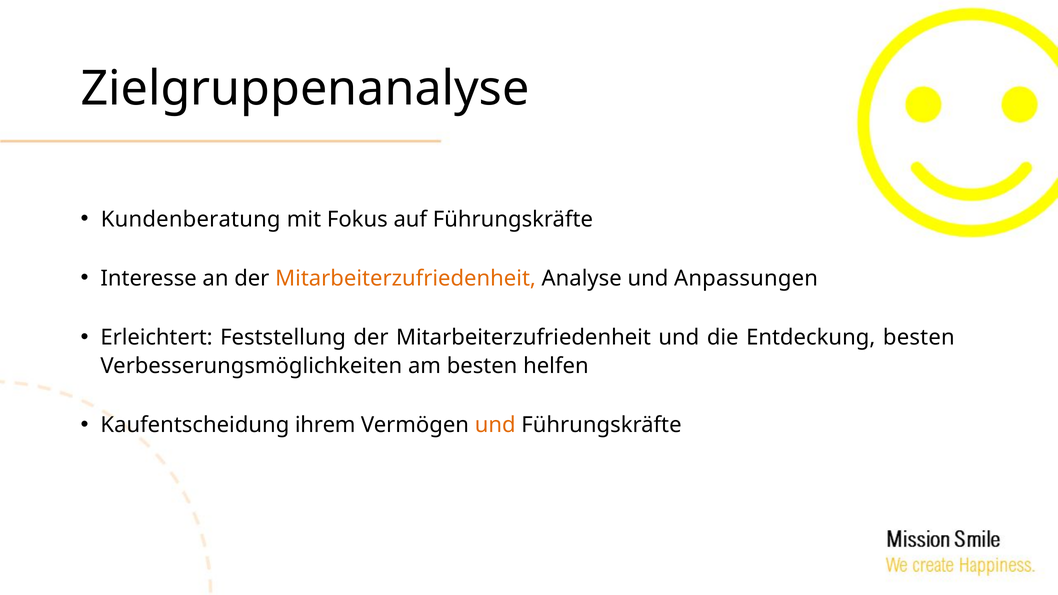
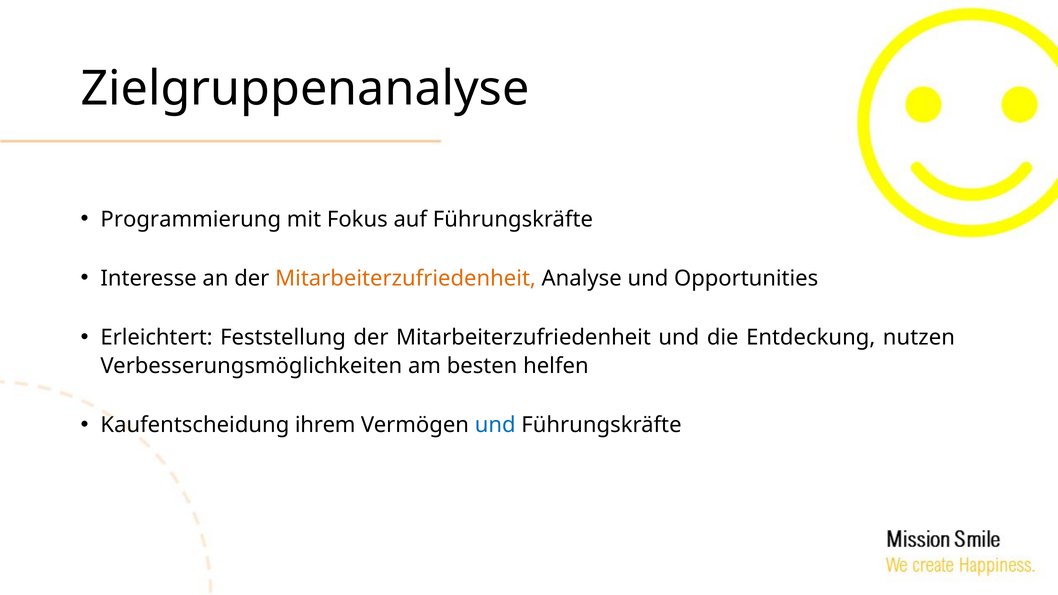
Kundenberatung: Kundenberatung -> Programmierung (191, 219)
Anpassungen: Anpassungen -> Opportunities (746, 278)
Entdeckung besten: besten -> nutzen (919, 338)
und colour: orange -> blue (495, 425)
